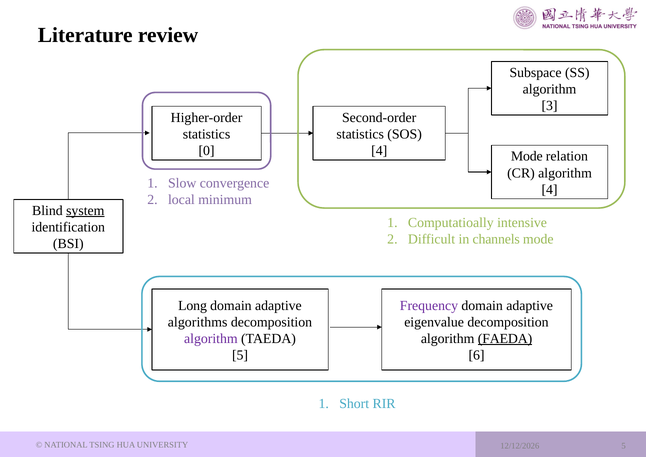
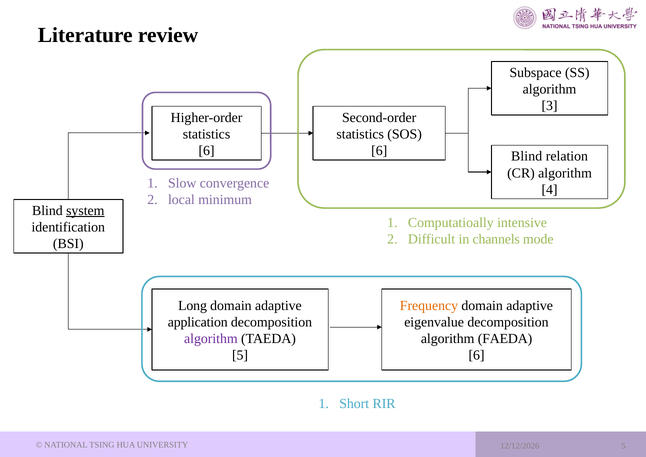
0: 0 -> 6 (207, 151)
4: 4 -> 6 (379, 151)
Mode: Mode -> Blind (527, 156)
Frequency colour: purple -> orange (429, 305)
algorithms: algorithms -> application (198, 322)
FAEDA underline: present -> none (505, 338)
